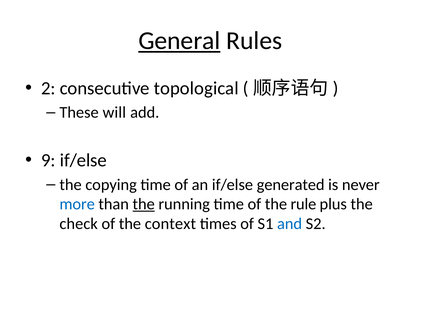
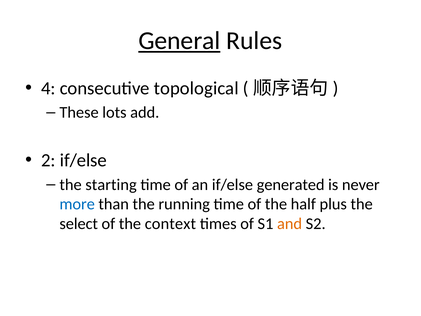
2: 2 -> 4 (48, 88)
will: will -> lots (114, 112)
9: 9 -> 2 (48, 160)
copying: copying -> starting (111, 184)
the underline: present -> none (144, 204)
rule: rule -> half (303, 204)
check: check -> select (79, 224)
and colour: blue -> orange (290, 224)
